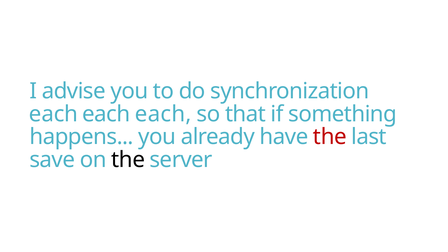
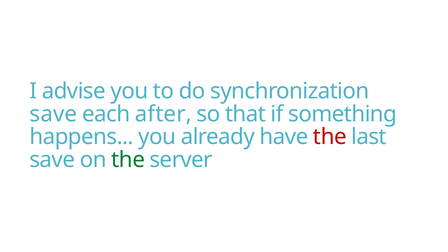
each: each -> save (53, 114)
each: each -> after (163, 114)
the colour: black -> green (128, 160)
